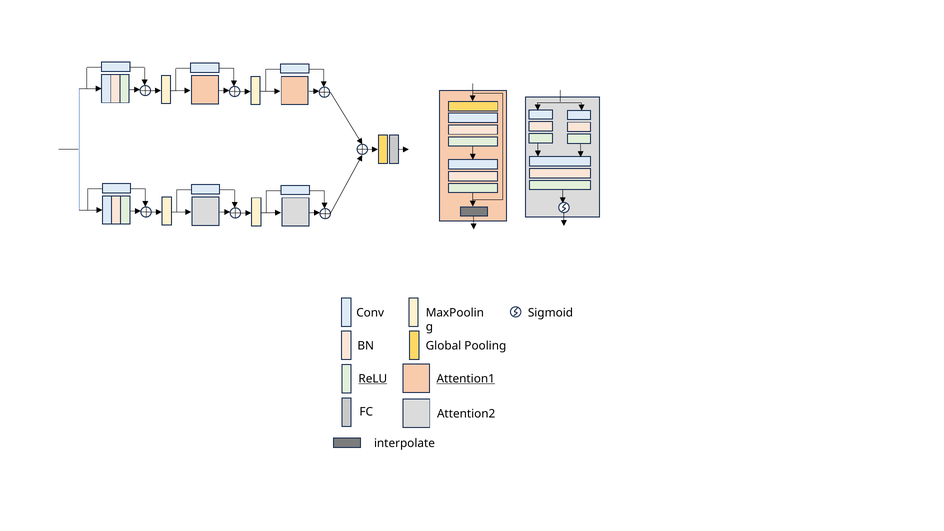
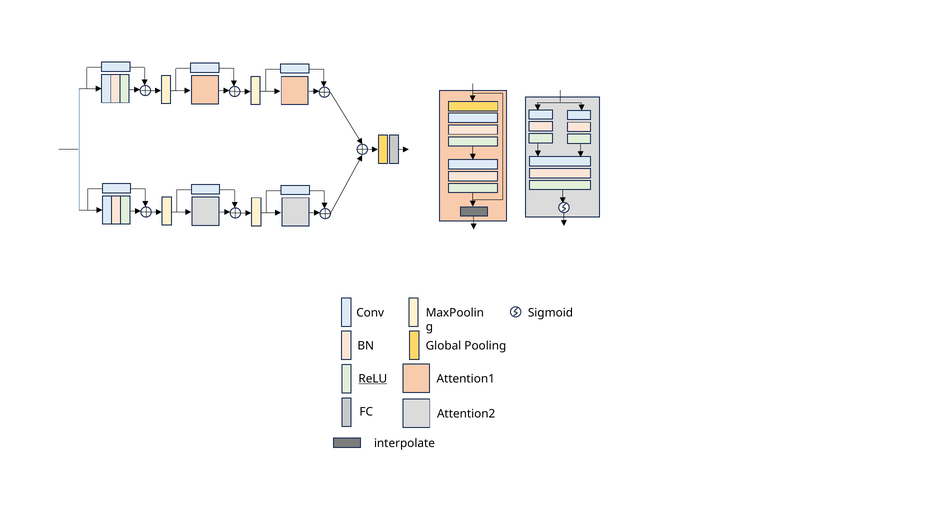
Attention1 underline: present -> none (466, 379)
